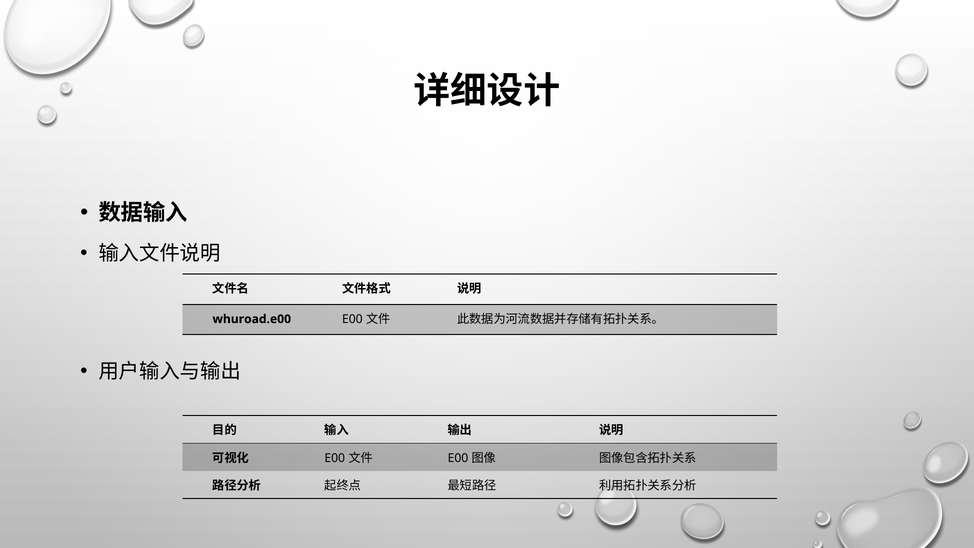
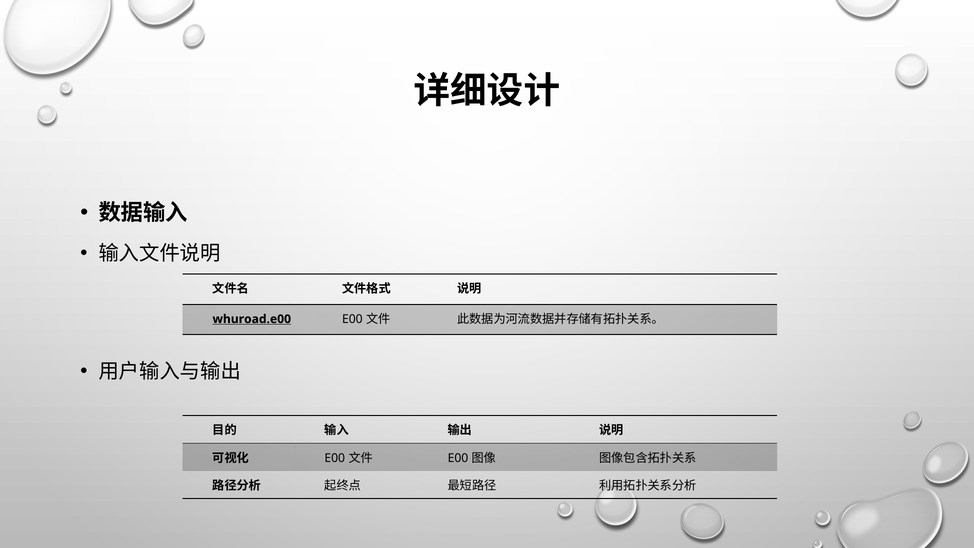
whuroad.e00 underline: none -> present (252, 319)
